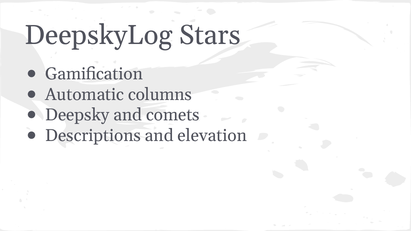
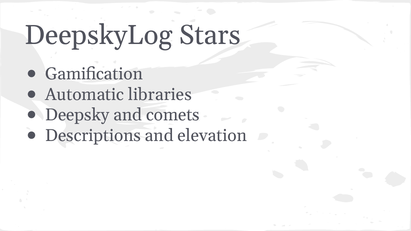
columns: columns -> libraries (160, 94)
